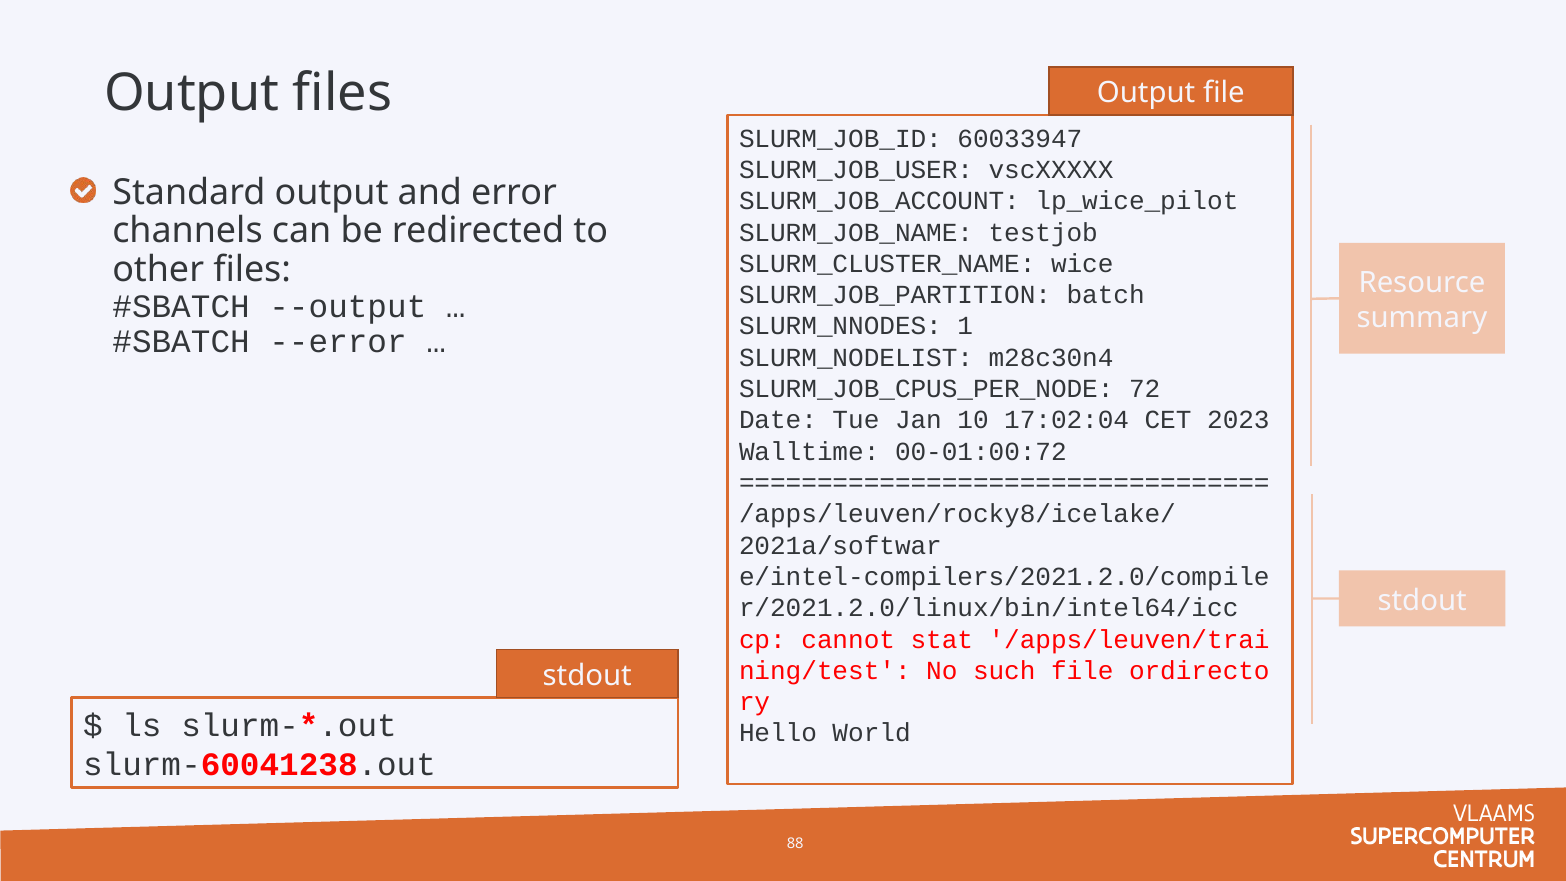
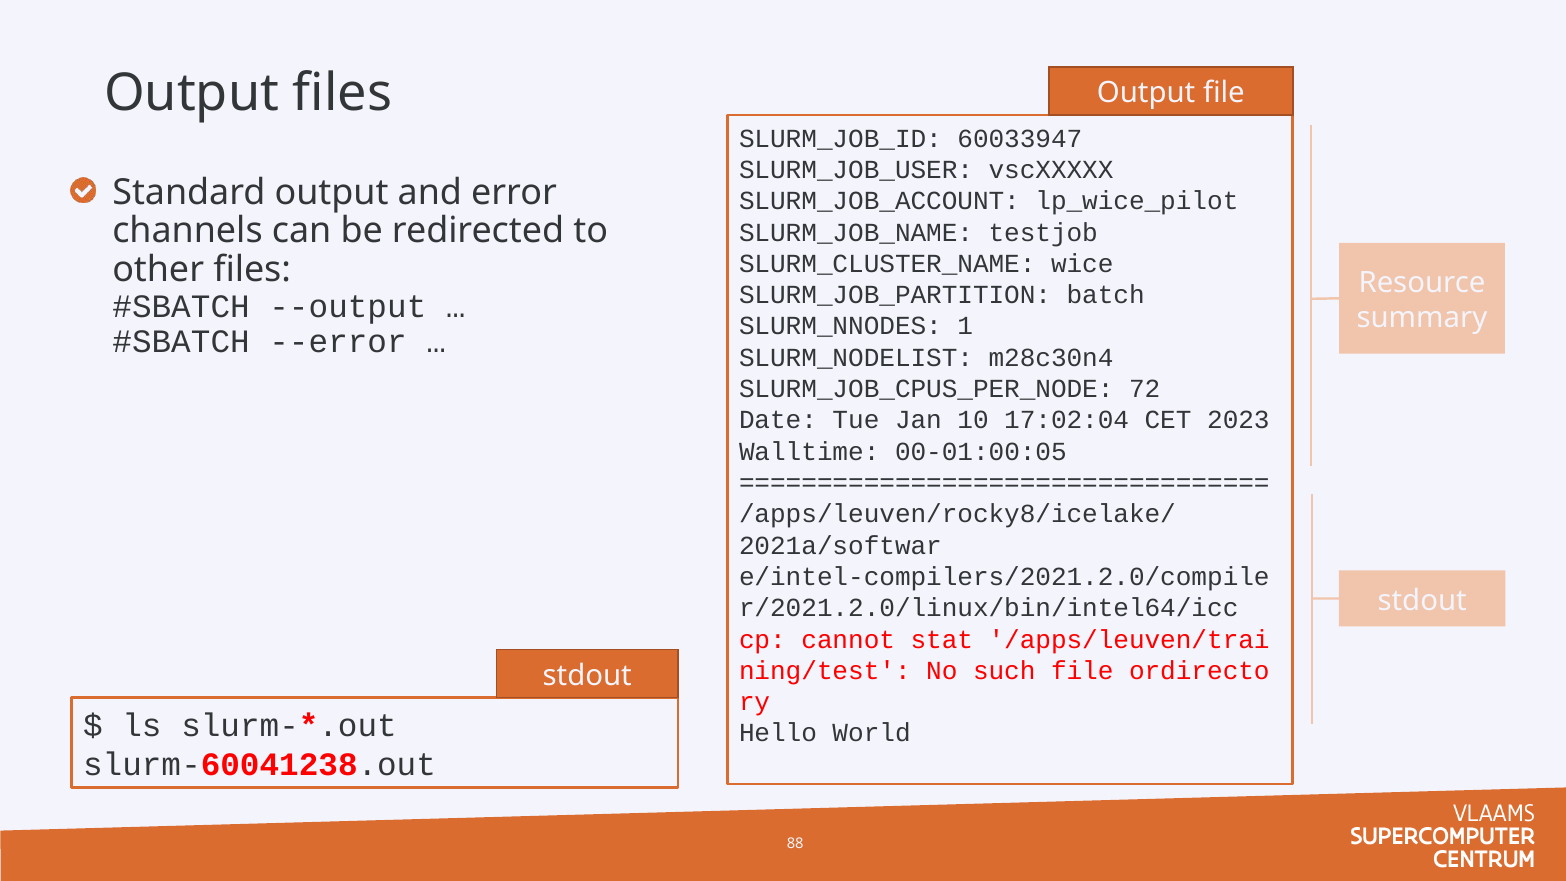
00-01:00:72: 00-01:00:72 -> 00-01:00:05 (981, 452)
